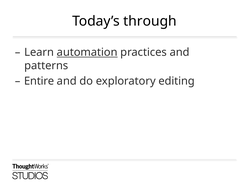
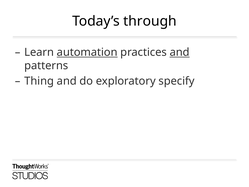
and underline: none -> present (180, 52)
Entire: Entire -> Thing (39, 81)
editing: editing -> specify (177, 81)
